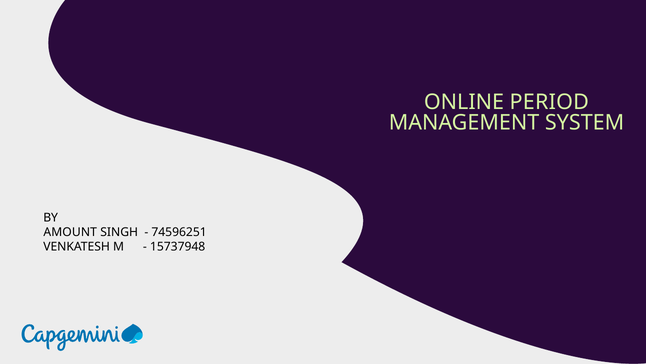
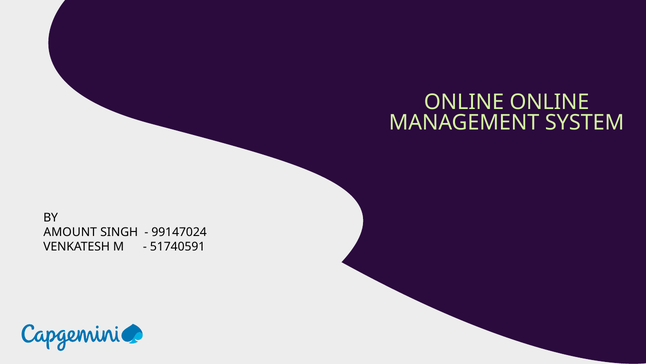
ONLINE PERIOD: PERIOD -> ONLINE (549, 102)
74596251: 74596251 -> 99147024 (179, 232)
15737948: 15737948 -> 51740591 (178, 246)
